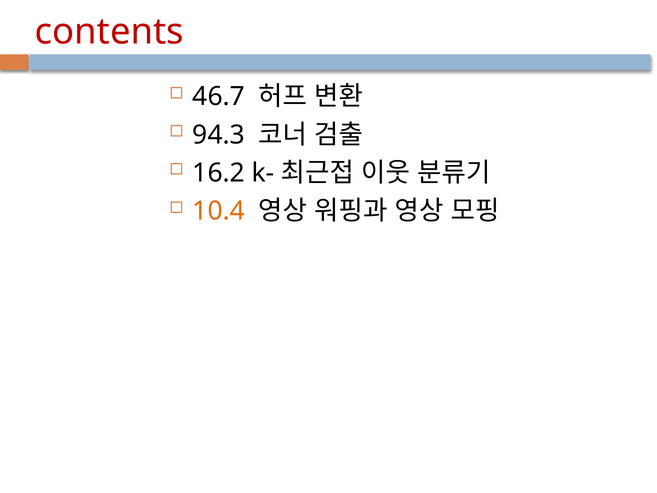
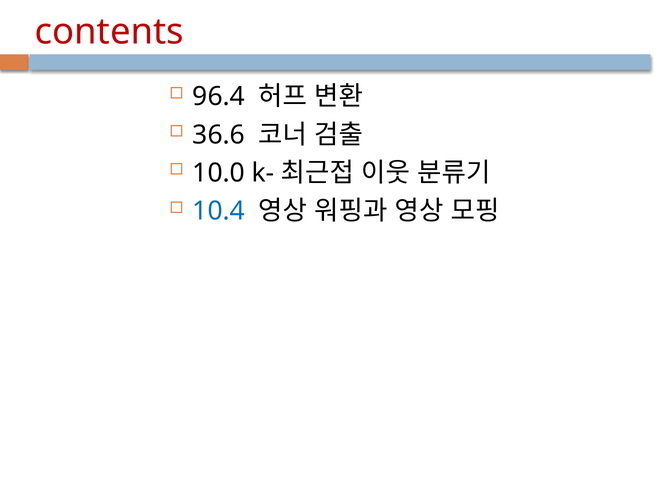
46.7: 46.7 -> 96.4 (219, 97)
94.3: 94.3 -> 36.6 (219, 135)
16.2: 16.2 -> 10.0 (219, 173)
10.4 colour: orange -> blue (219, 211)
